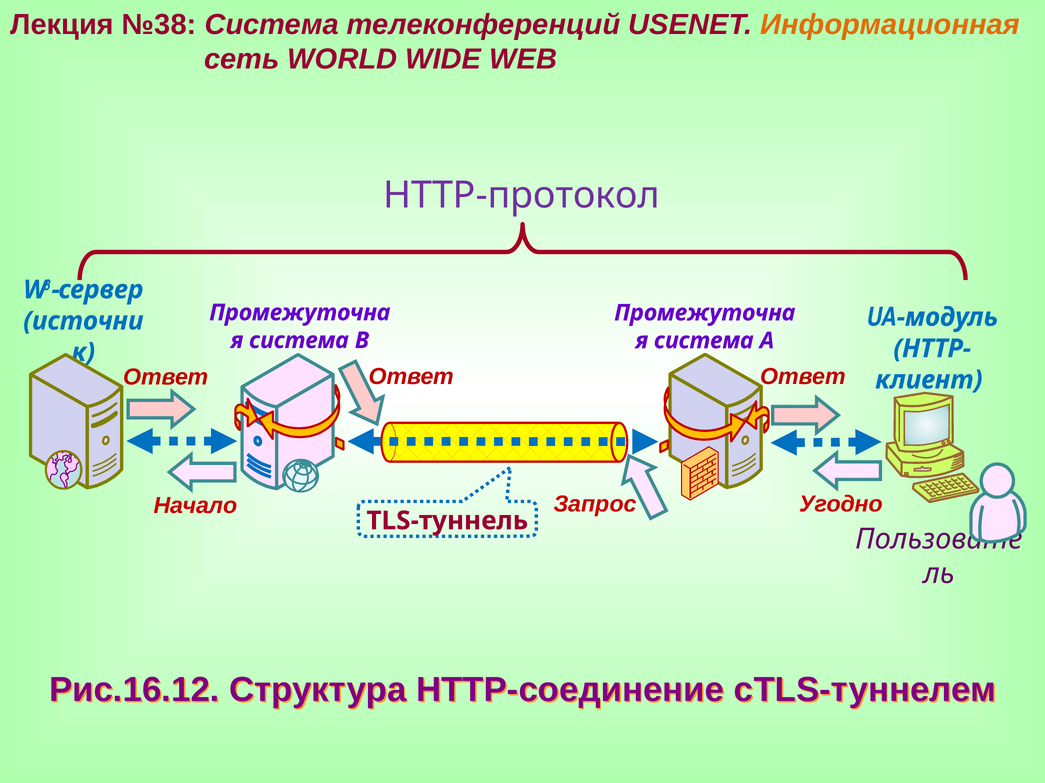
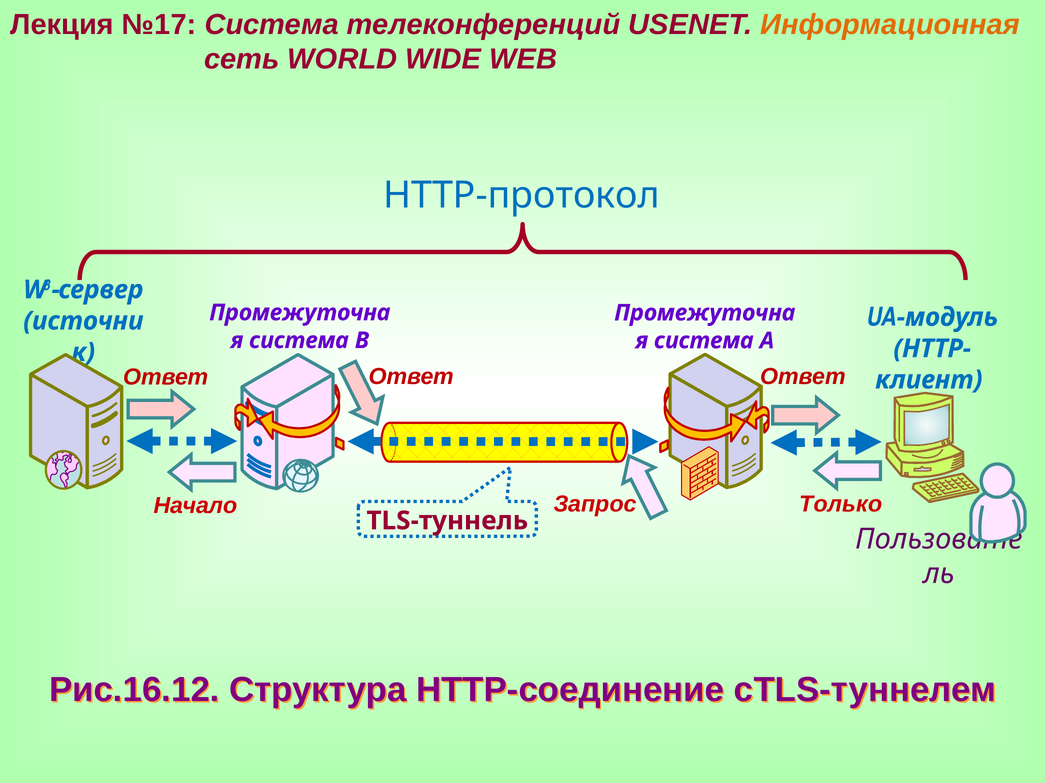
№38: №38 -> №17 (159, 25)
НТТР-протокол colour: purple -> blue (522, 195)
Угодно: Угодно -> Только (841, 505)
